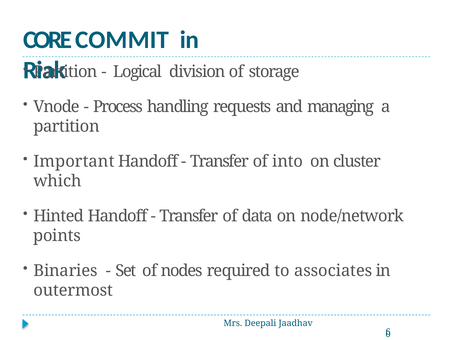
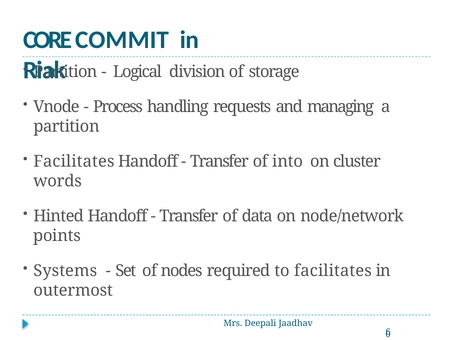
Important: Important -> Facilitates (74, 161)
which: which -> words (58, 181)
Binaries: Binaries -> Systems (65, 271)
to associates: associates -> facilitates (333, 271)
